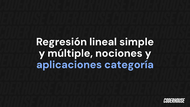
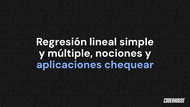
categoría: categoría -> chequear (129, 65)
